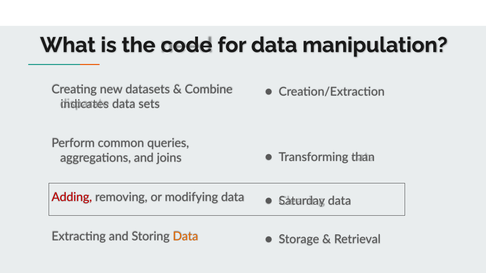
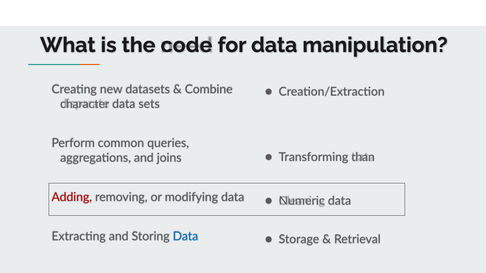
indicates: indicates -> character (85, 104)
Saturday: Saturday -> Numeric (302, 201)
Data colour: orange -> blue (185, 237)
